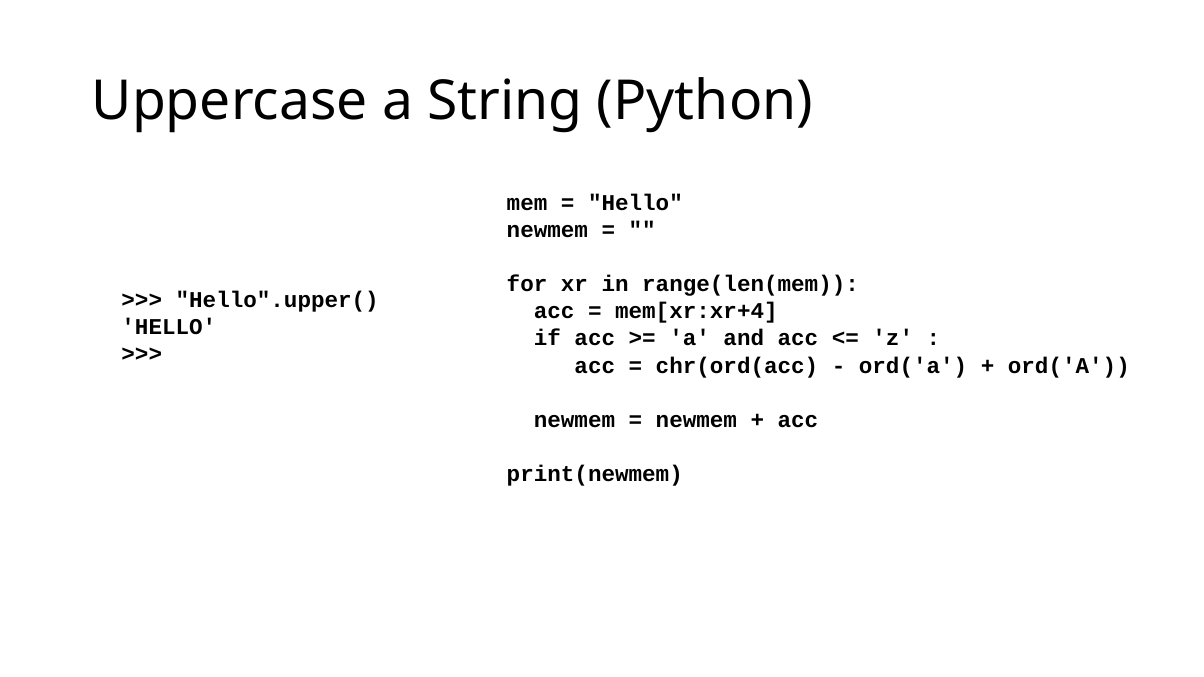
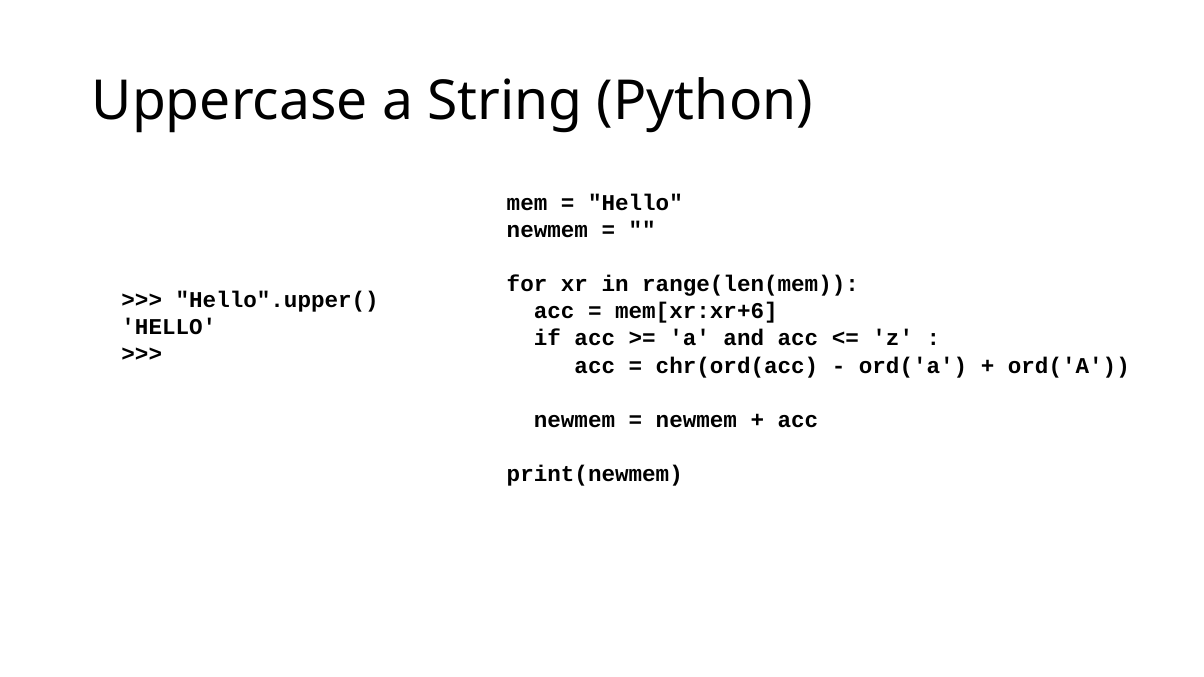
mem[xr:xr+4: mem[xr:xr+4 -> mem[xr:xr+6 (696, 312)
